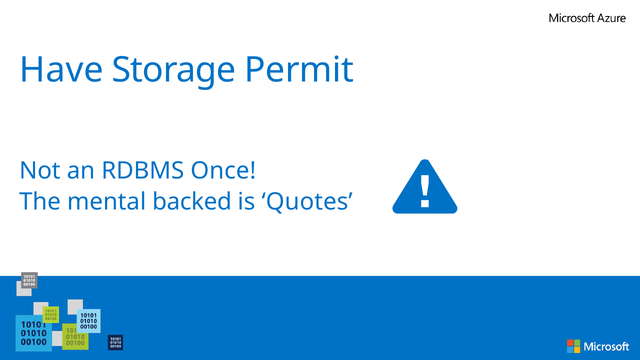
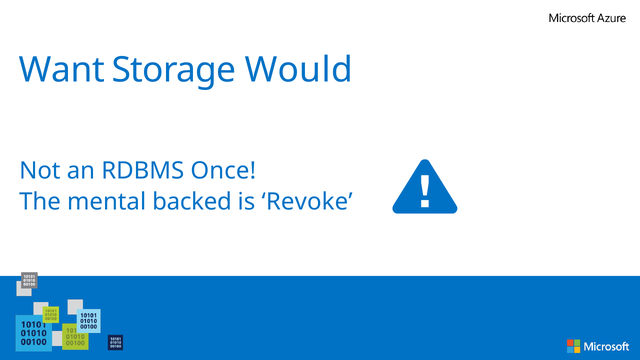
Have: Have -> Want (62, 70)
Permit: Permit -> Would (299, 70)
Quotes: Quotes -> Revoke (307, 202)
